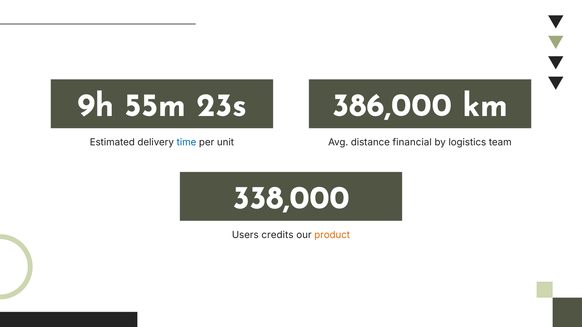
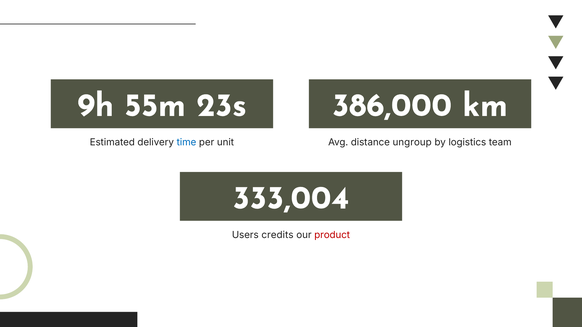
financial: financial -> ungroup (412, 143)
338,000: 338,000 -> 333,004 (291, 198)
product colour: orange -> red (332, 235)
